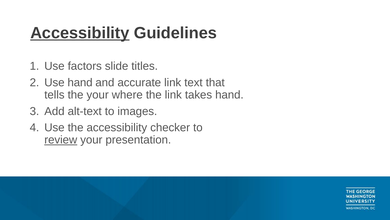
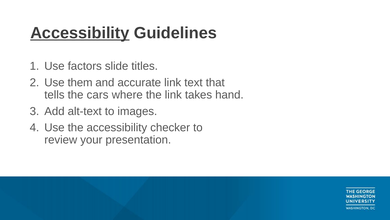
Use hand: hand -> them (80, 82)
the your: your -> cars (98, 95)
review underline: present -> none (61, 140)
